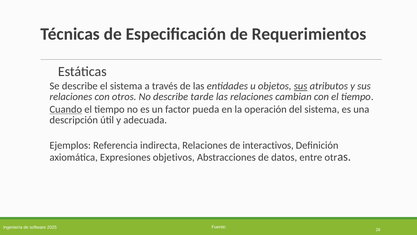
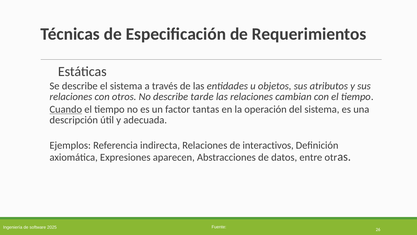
sus underline: present -> none (301, 86)
pueda: pueda -> tantas (206, 109)
objetivos: objetivos -> aparecen (174, 157)
